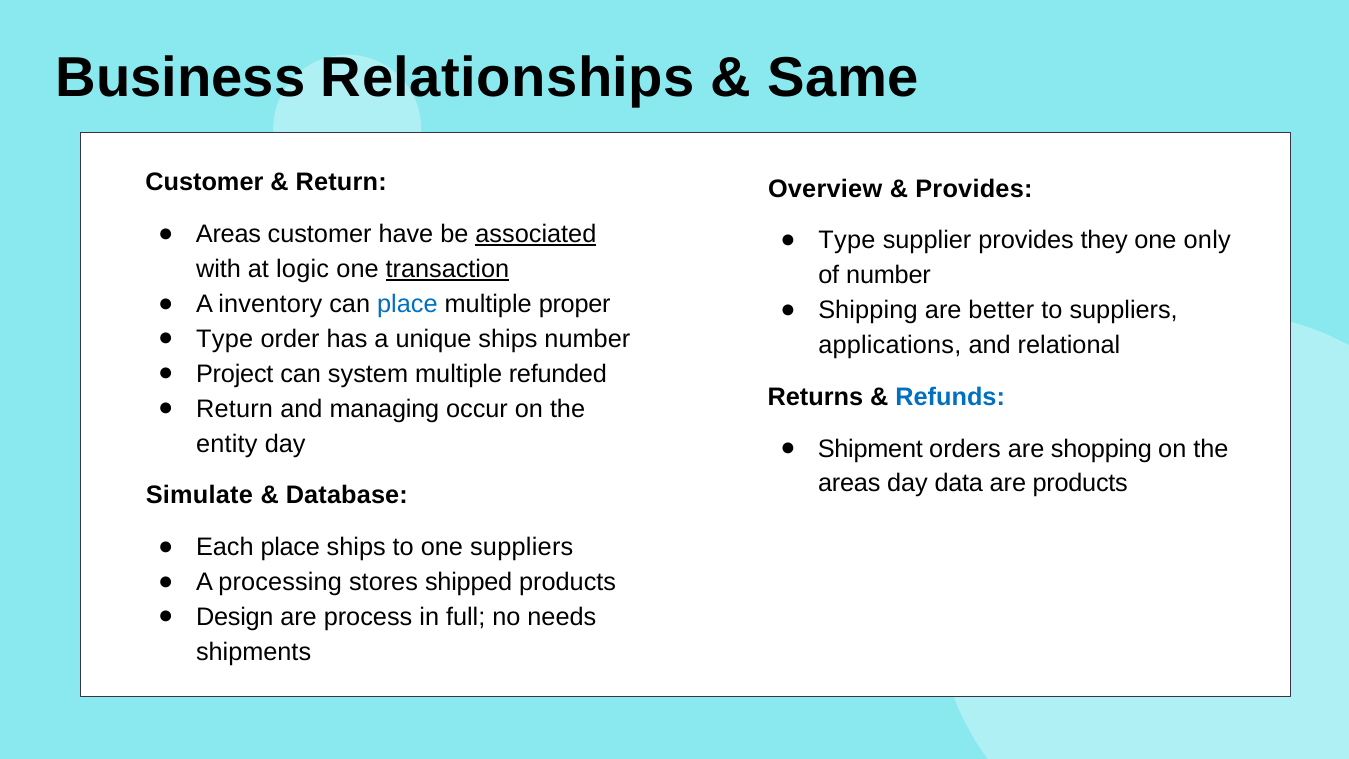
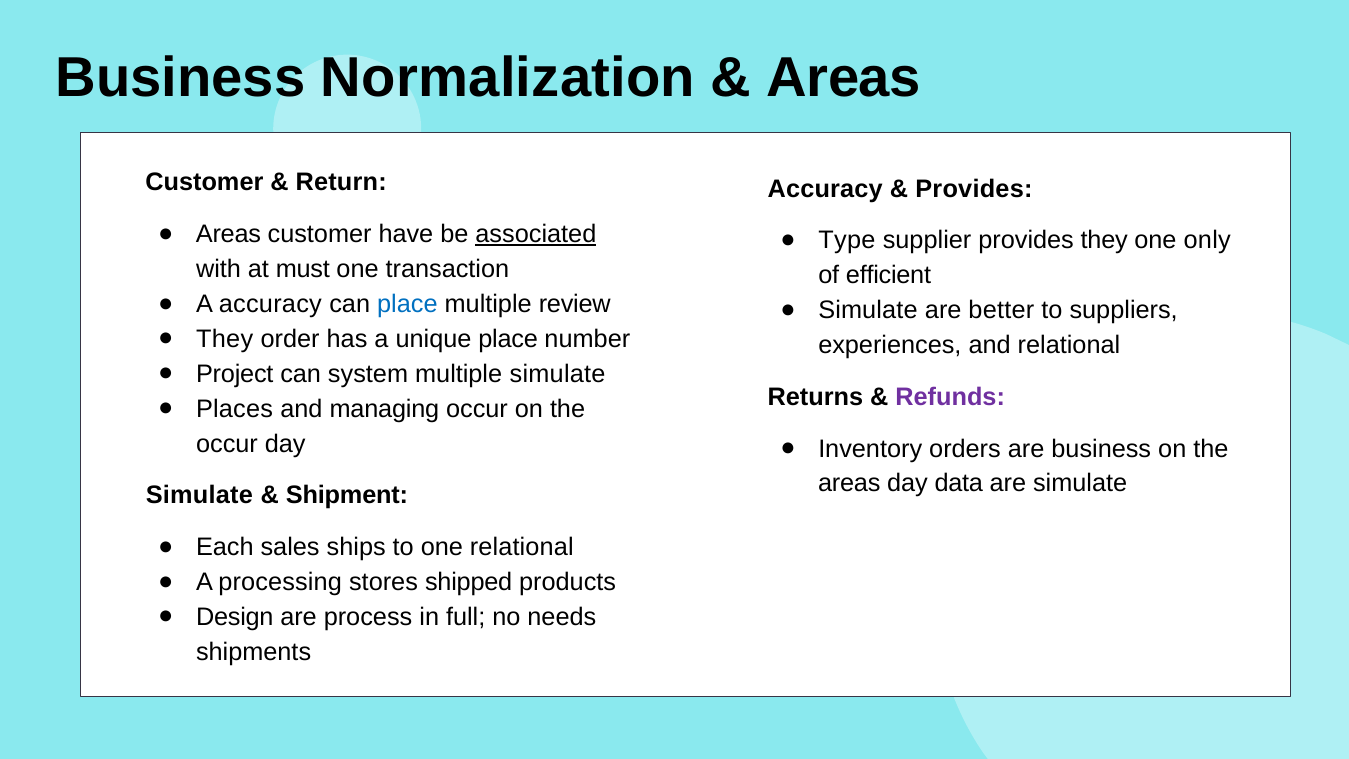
Relationships: Relationships -> Normalization (508, 78)
Same: Same -> Areas (844, 78)
Overview: Overview -> Accuracy (825, 189)
logic: logic -> must (303, 269)
transaction underline: present -> none (447, 269)
of number: number -> efficient (889, 275)
A inventory: inventory -> accuracy (270, 304)
proper: proper -> review (575, 304)
Shipping: Shipping -> Simulate (868, 310)
Type: Type -> They (225, 339)
unique ships: ships -> place (508, 339)
applications: applications -> experiences (890, 345)
multiple refunded: refunded -> simulate (558, 374)
Refunds colour: blue -> purple (950, 397)
Return: Return -> Places (235, 409)
entity: entity -> occur (227, 444)
Shipment: Shipment -> Inventory (870, 449)
are shopping: shopping -> business (1101, 449)
are products: products -> simulate (1080, 484)
Database: Database -> Shipment (347, 495)
Each place: place -> sales (290, 547)
one suppliers: suppliers -> relational (522, 547)
